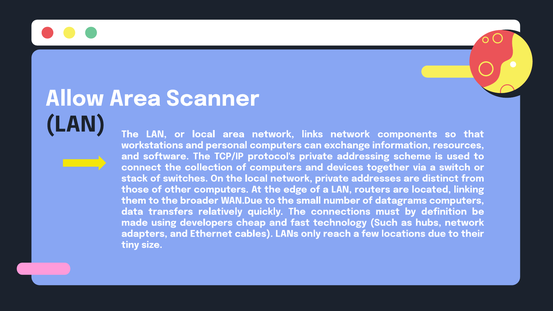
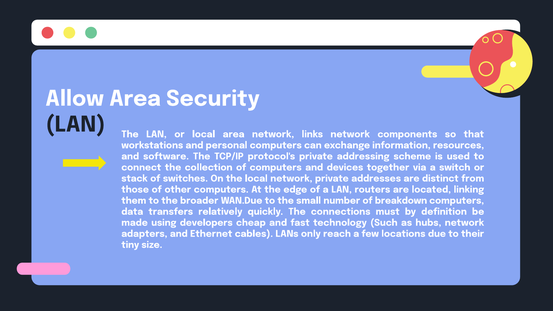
Scanner: Scanner -> Security (213, 99)
datagrams: datagrams -> breakdown (401, 201)
